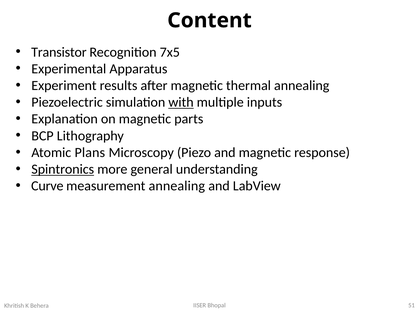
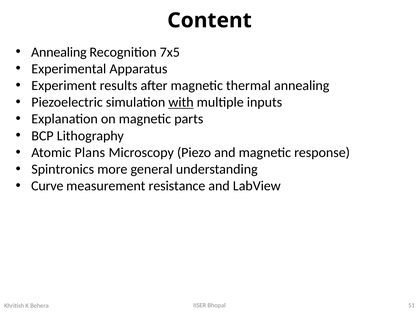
Transistor: Transistor -> Annealing (59, 52)
Spintronics underline: present -> none (63, 169)
measurement annealing: annealing -> resistance (177, 186)
